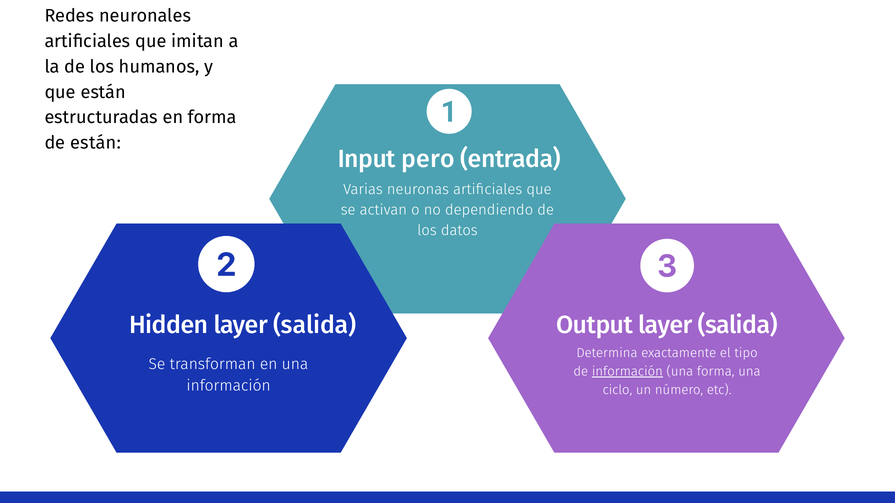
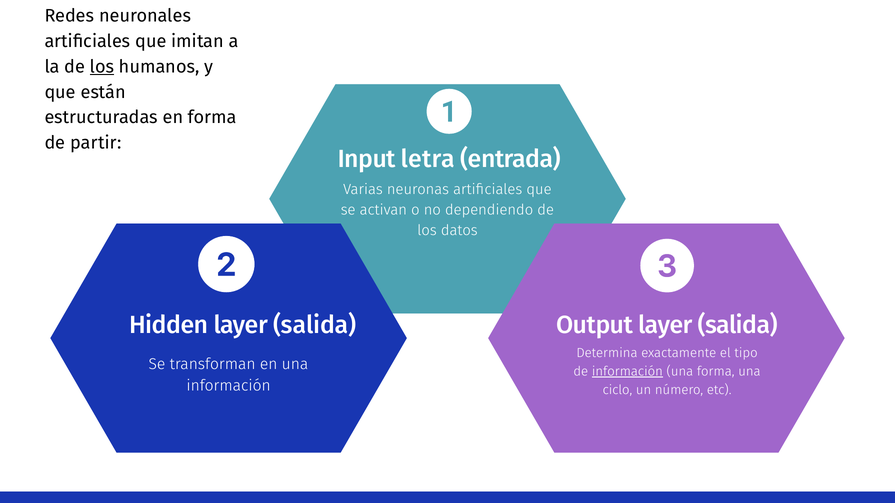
los underline: none -> present (102, 67)
de están: están -> partir (96, 143)
pero: pero -> letra (428, 159)
